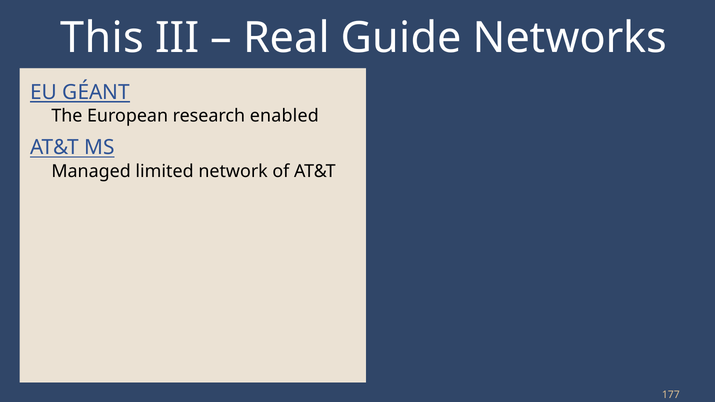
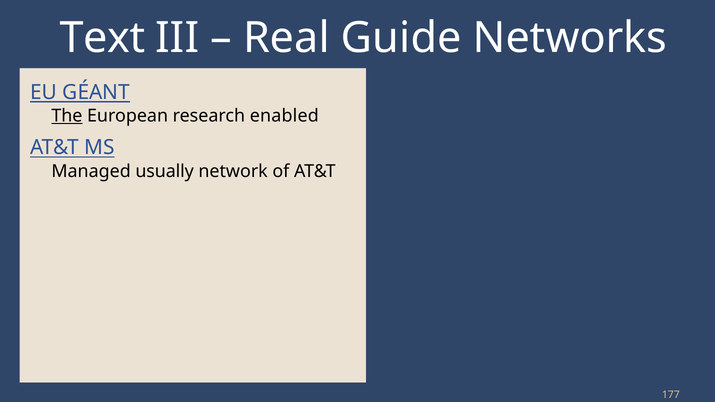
This: This -> Text (102, 38)
The underline: none -> present (67, 116)
limited: limited -> usually (165, 171)
